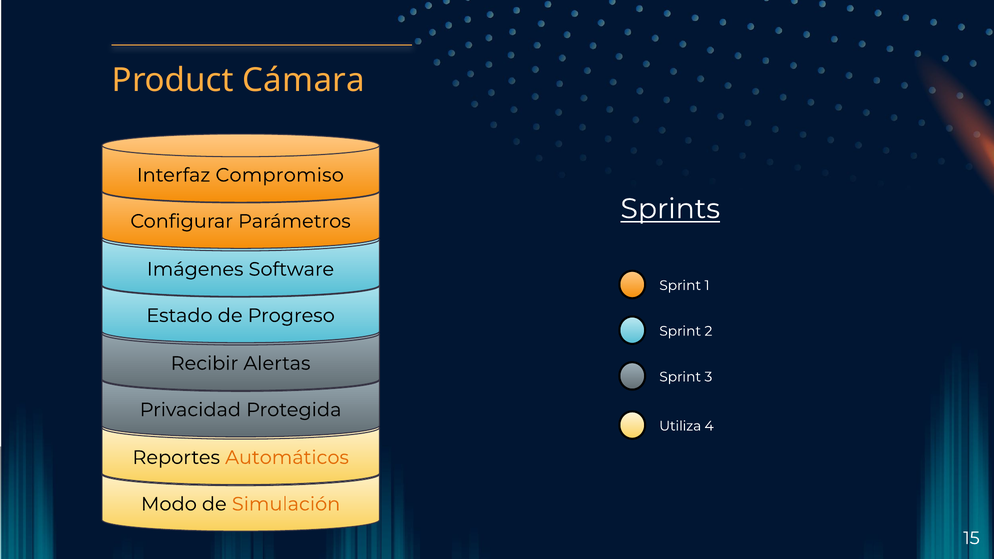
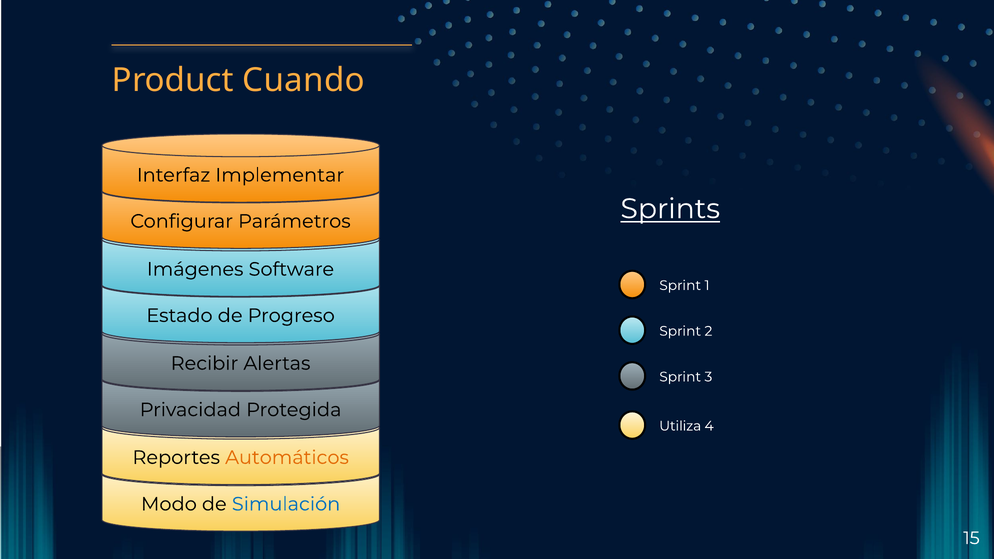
Cámara: Cámara -> Cuando (304, 81)
Compromiso: Compromiso -> Implementar (280, 175)
Simulación colour: orange -> blue (286, 504)
